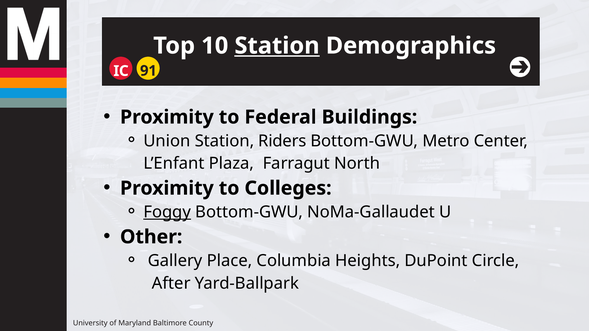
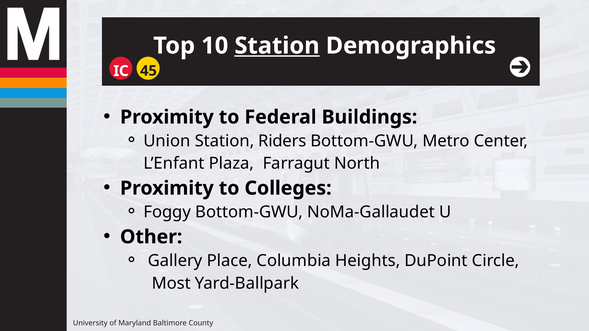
91: 91 -> 45 (148, 71)
Foggy underline: present -> none (167, 212)
After: After -> Most (171, 284)
